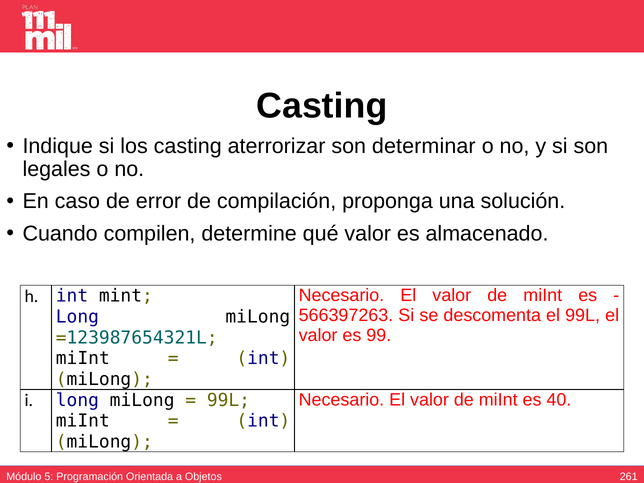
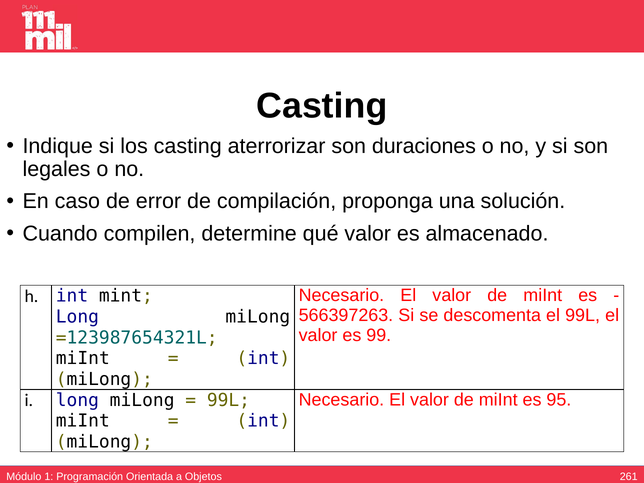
determinar: determinar -> duraciones (424, 146)
40: 40 -> 95 (559, 400)
5: 5 -> 1 (49, 477)
